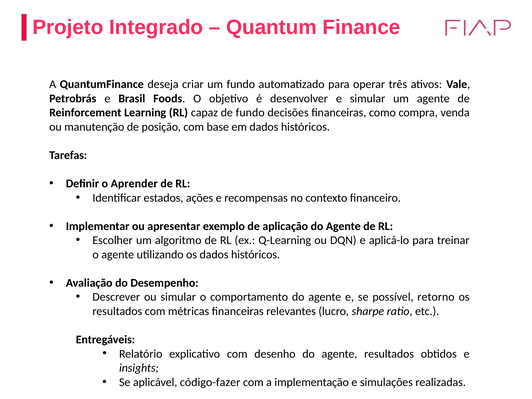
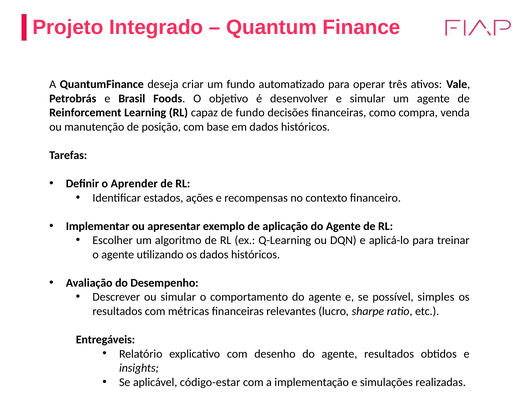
retorno: retorno -> simples (436, 297)
código-fazer: código-fazer -> código-estar (210, 382)
